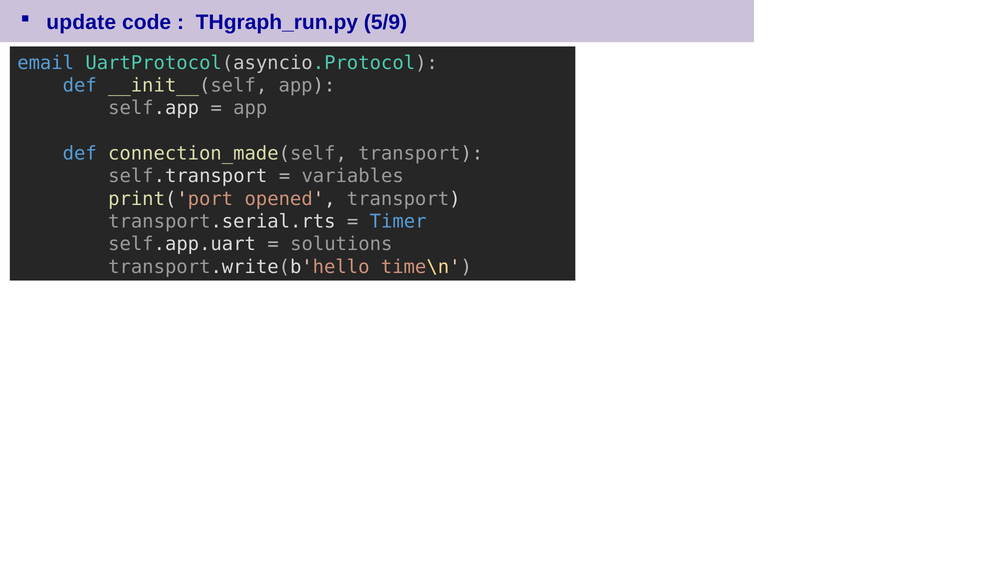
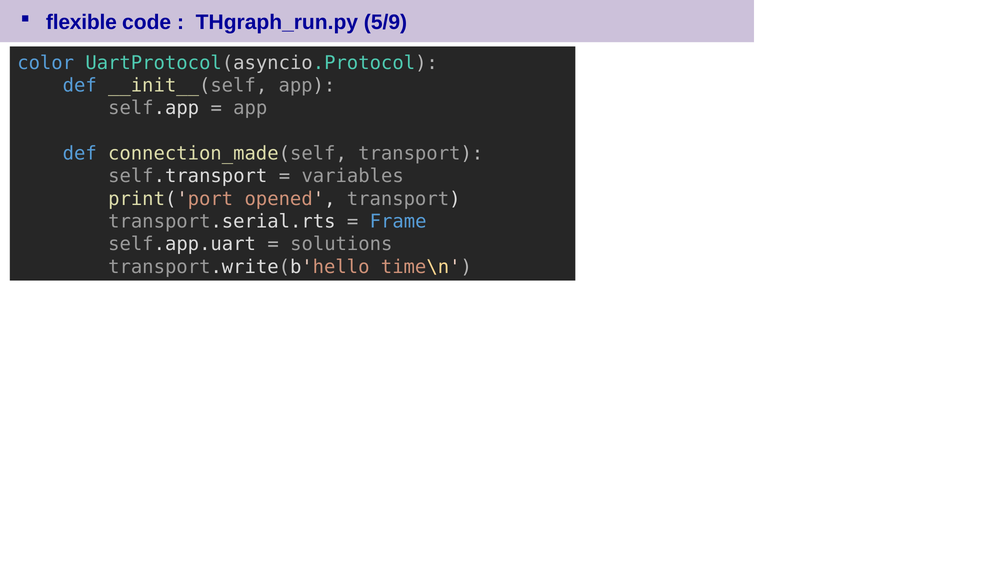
update: update -> flexible (81, 23)
email: email -> color (46, 63)
Timer: Timer -> Frame (398, 222)
